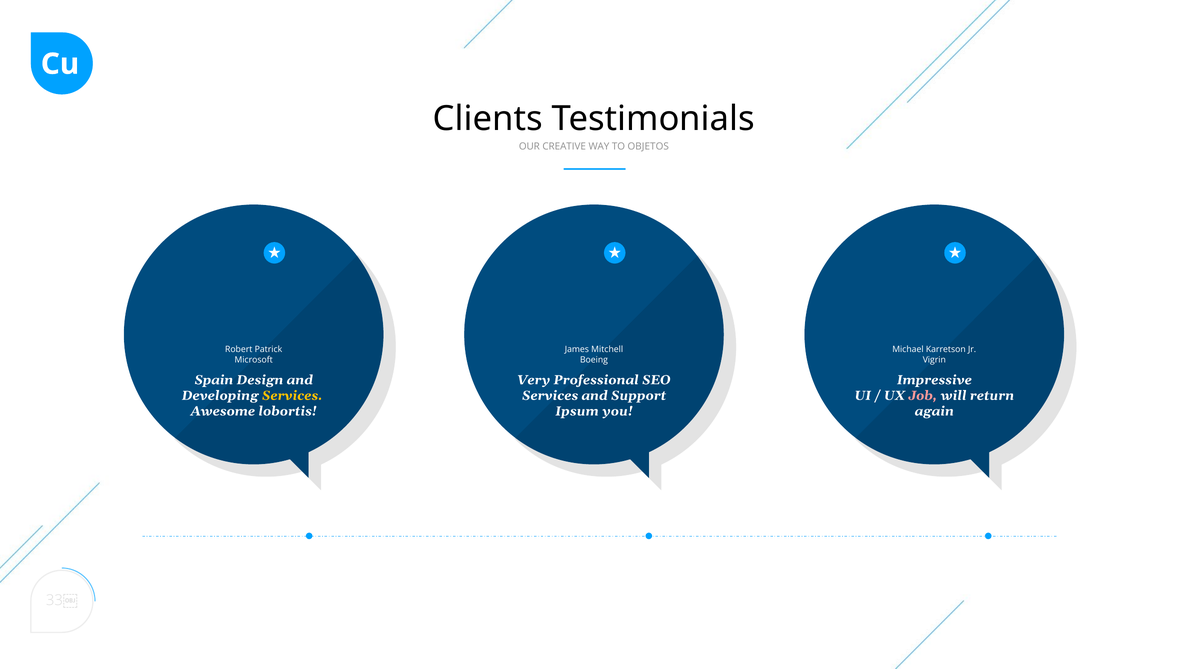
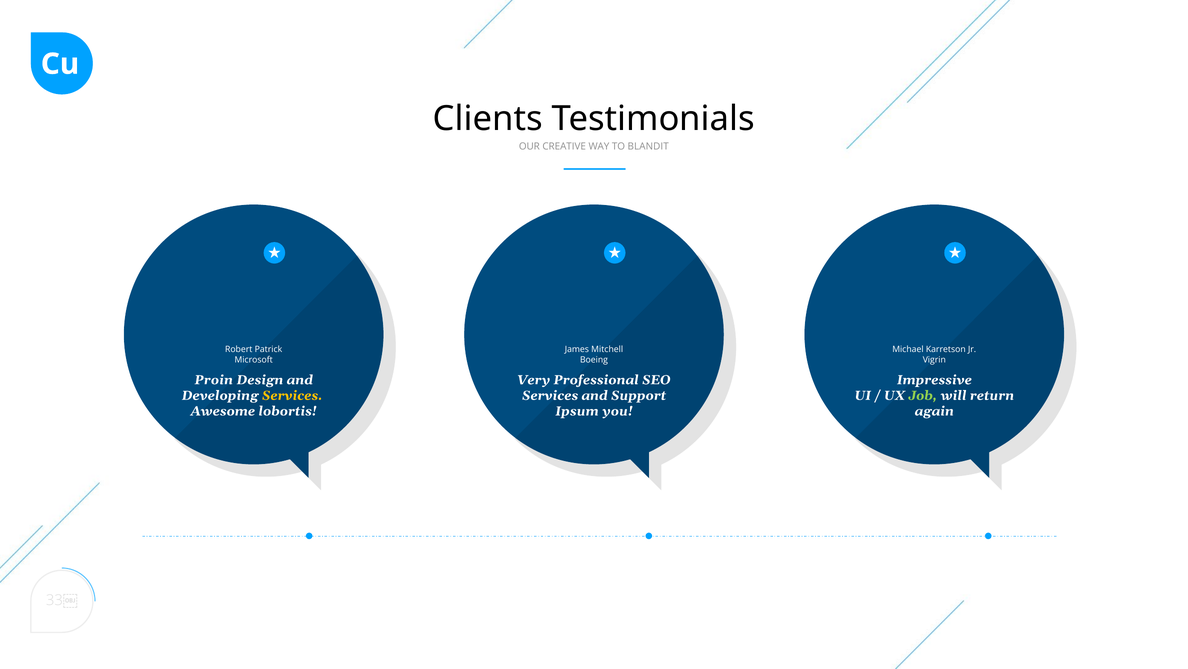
OBJETOS: OBJETOS -> BLANDIT (648, 146)
Spain: Spain -> Proin (214, 380)
Job colour: pink -> light green (923, 395)
